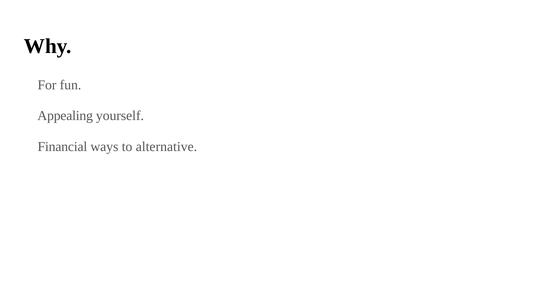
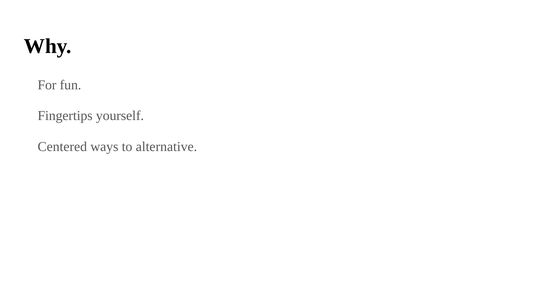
Appealing: Appealing -> Fingertips (65, 116)
Financial: Financial -> Centered (62, 147)
